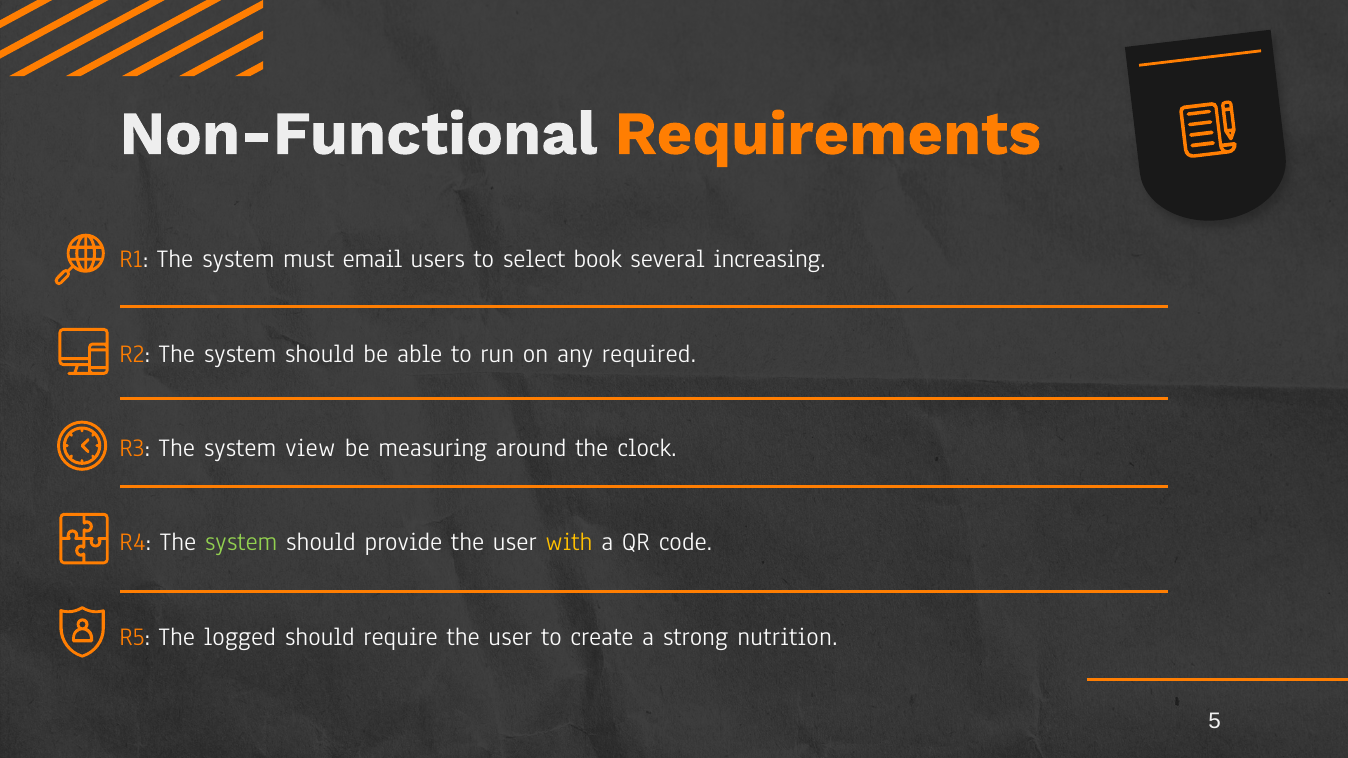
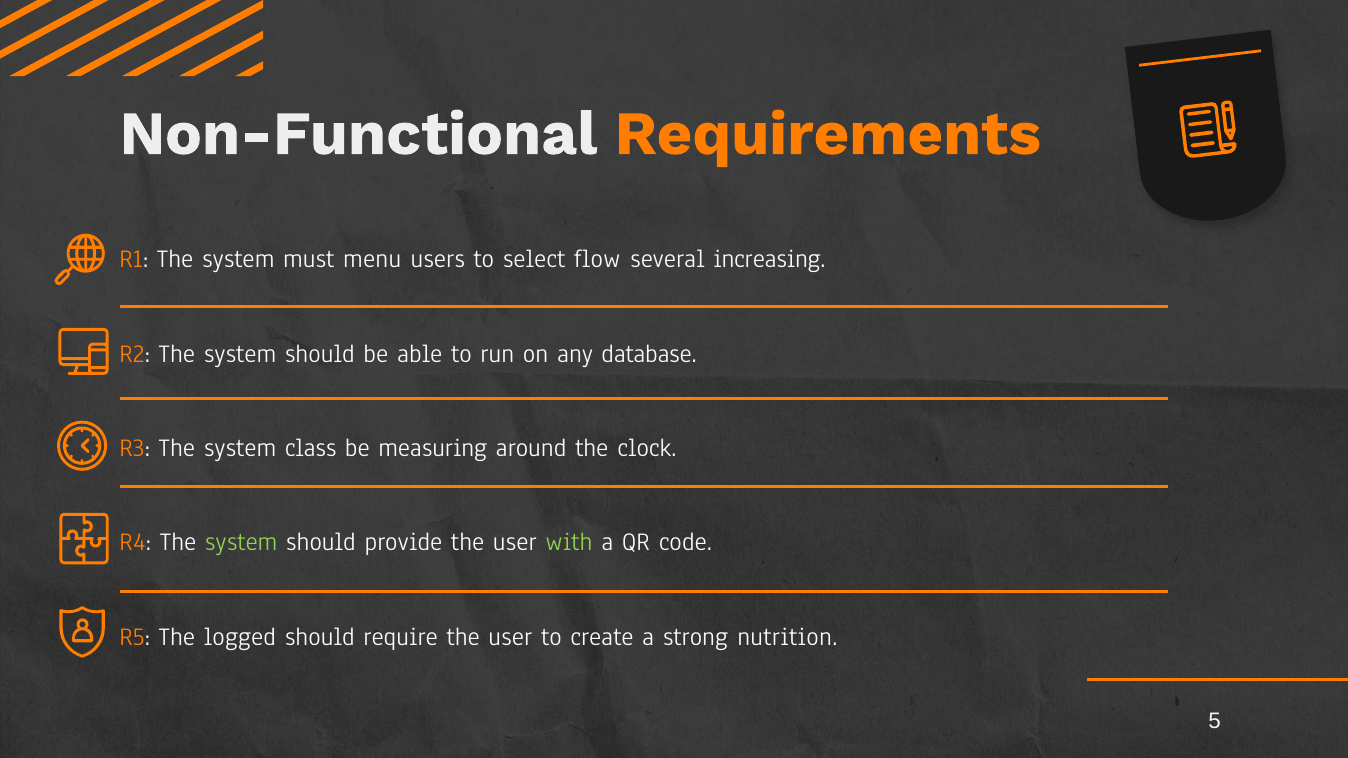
email: email -> menu (372, 259)
book: book -> flow (598, 259)
required: required -> database (649, 354)
view: view -> class (311, 448)
with colour: yellow -> light green (569, 543)
